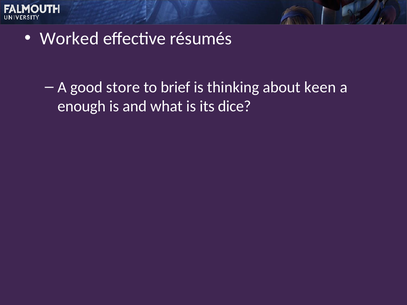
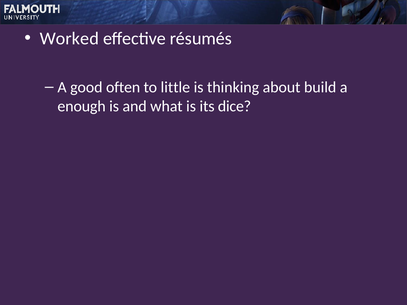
store: store -> often (123, 87)
brief: brief -> little (175, 87)
keen: keen -> build (320, 87)
